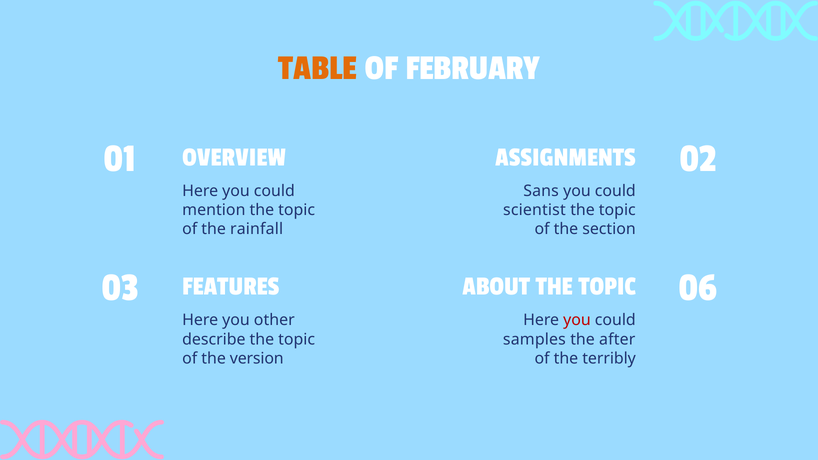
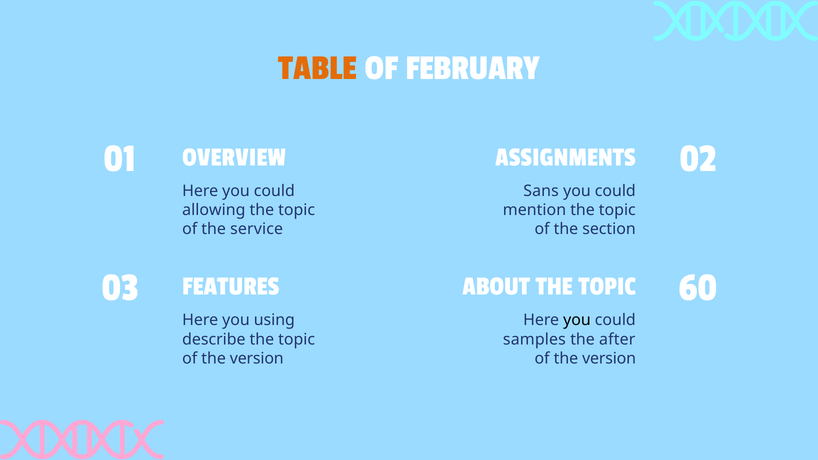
mention: mention -> allowing (214, 210)
scientist: scientist -> mention (534, 210)
rainfall: rainfall -> service (257, 229)
06: 06 -> 60 (698, 287)
other: other -> using (274, 320)
you colour: red -> black (577, 320)
terribly: terribly -> version (609, 358)
